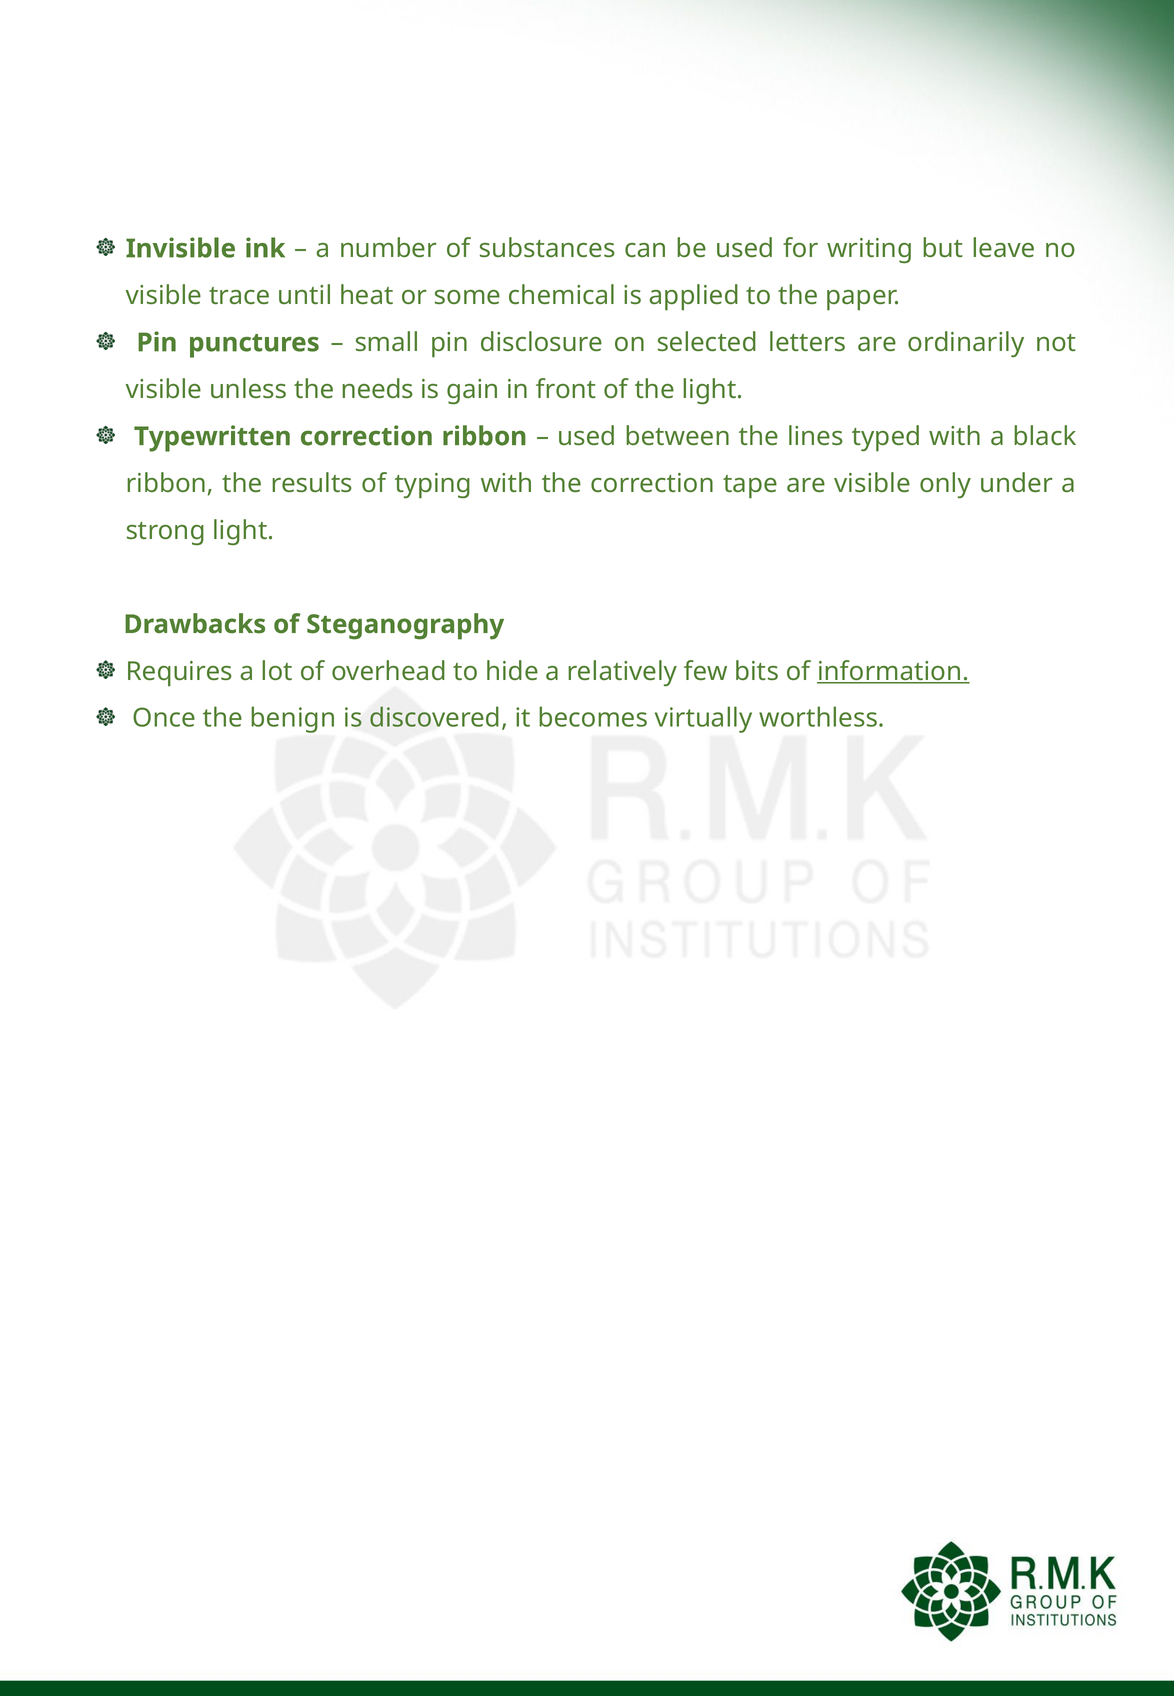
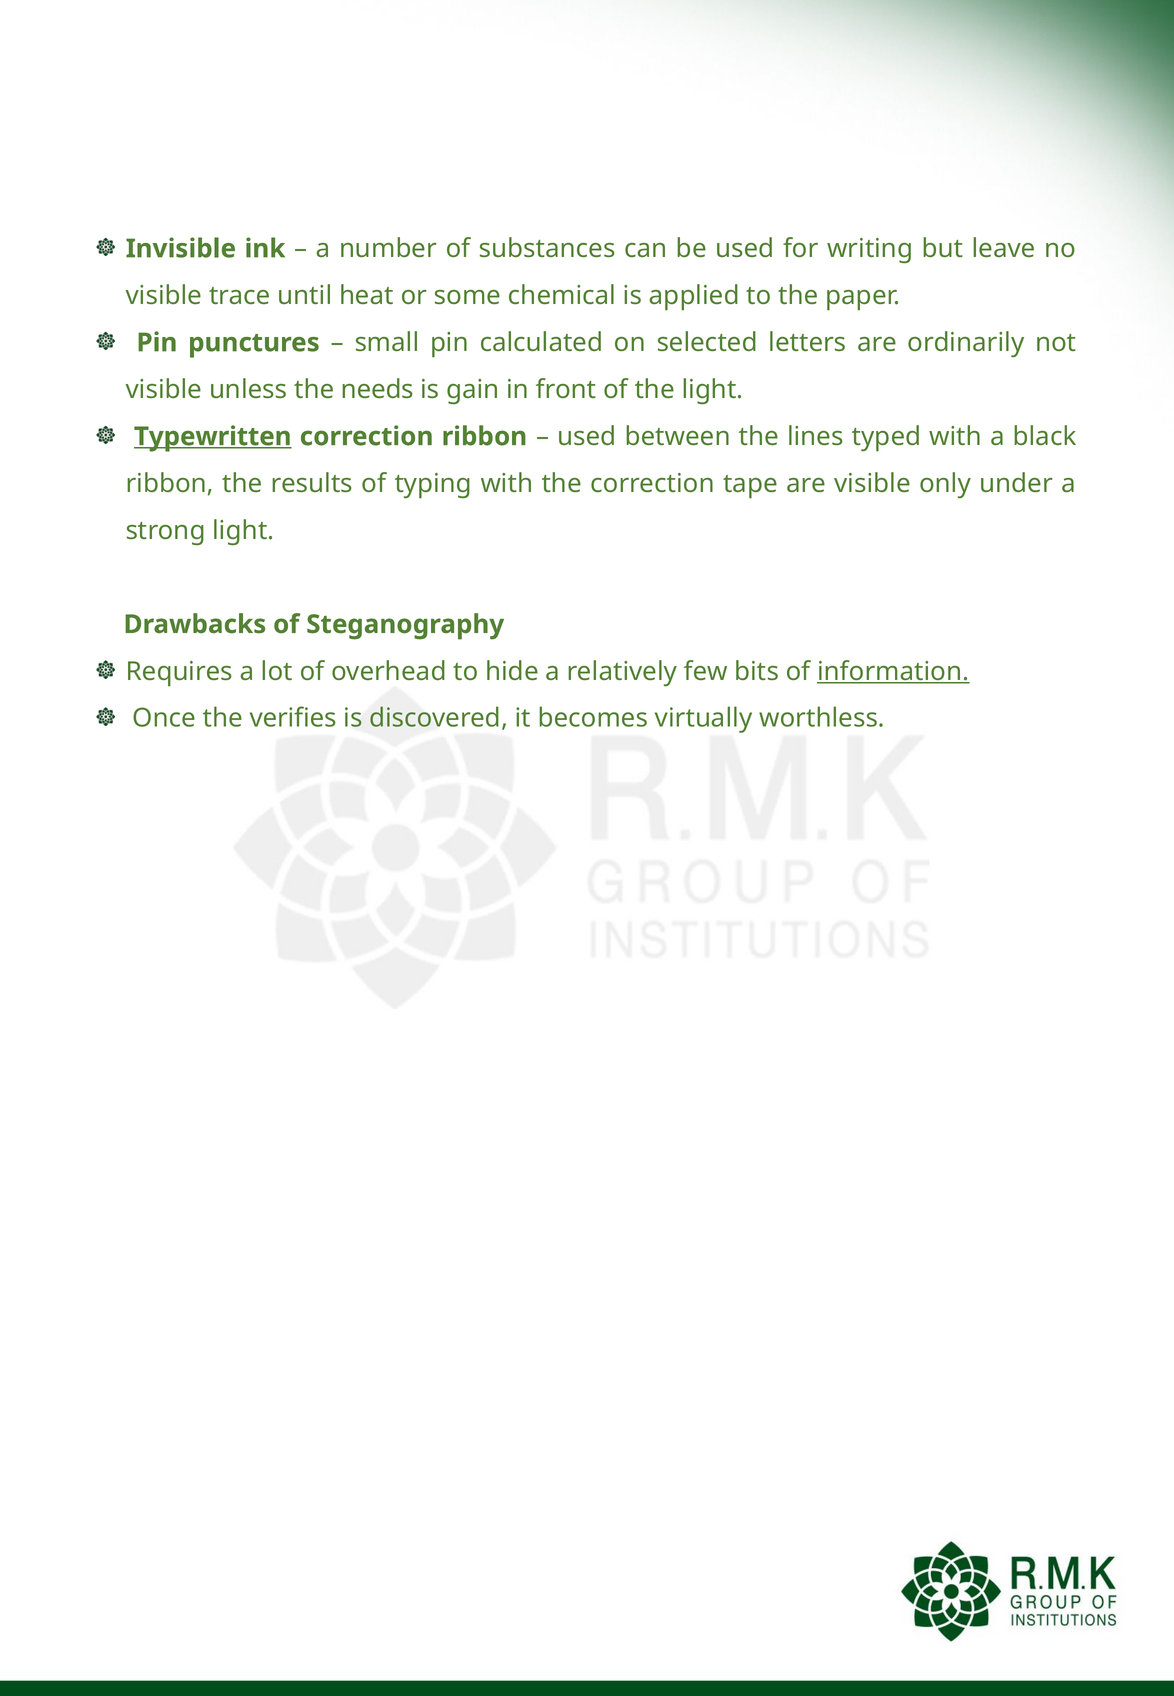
disclosure: disclosure -> calculated (541, 343)
Typewritten underline: none -> present (213, 437)
benign: benign -> verifies (293, 718)
